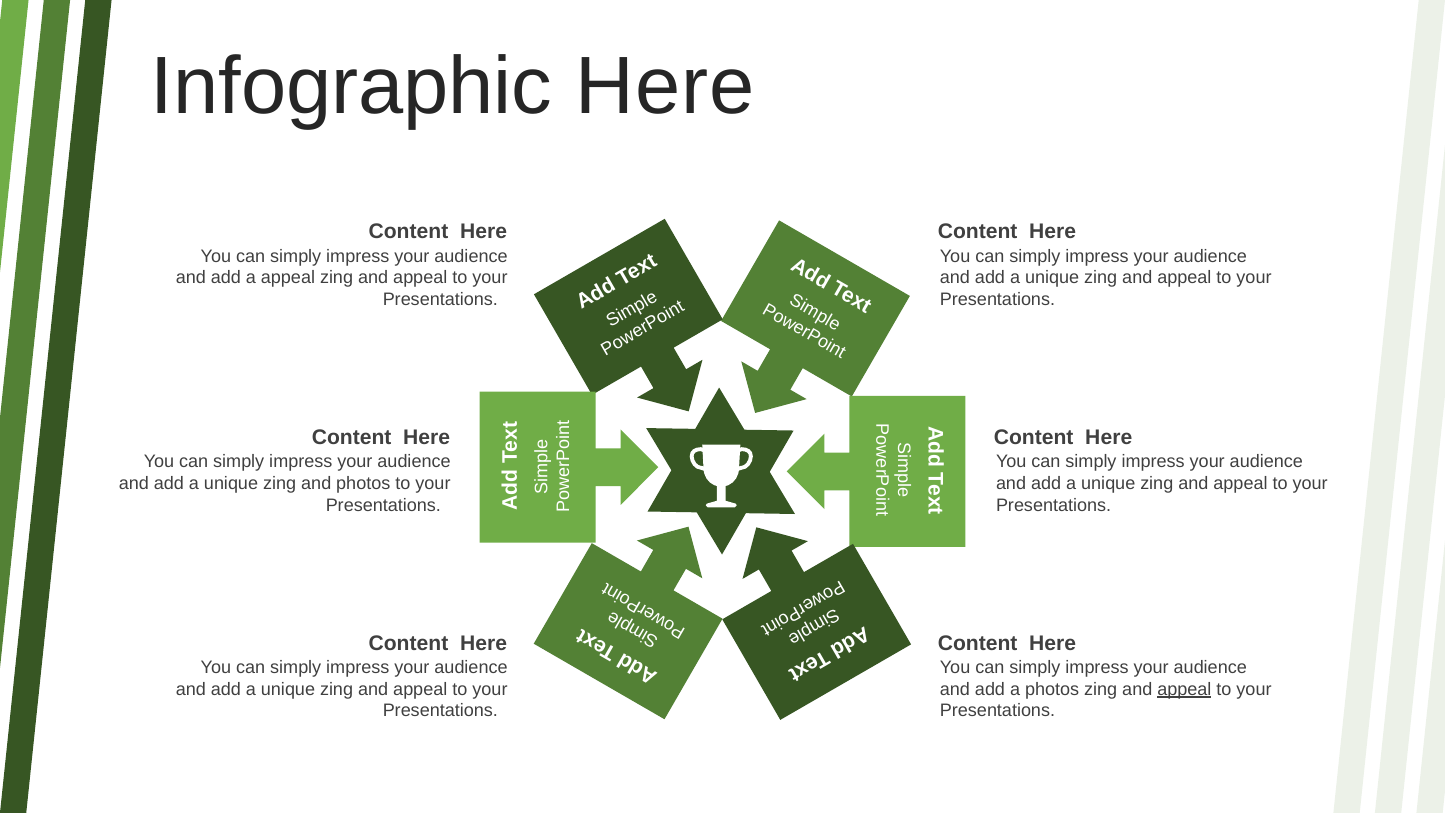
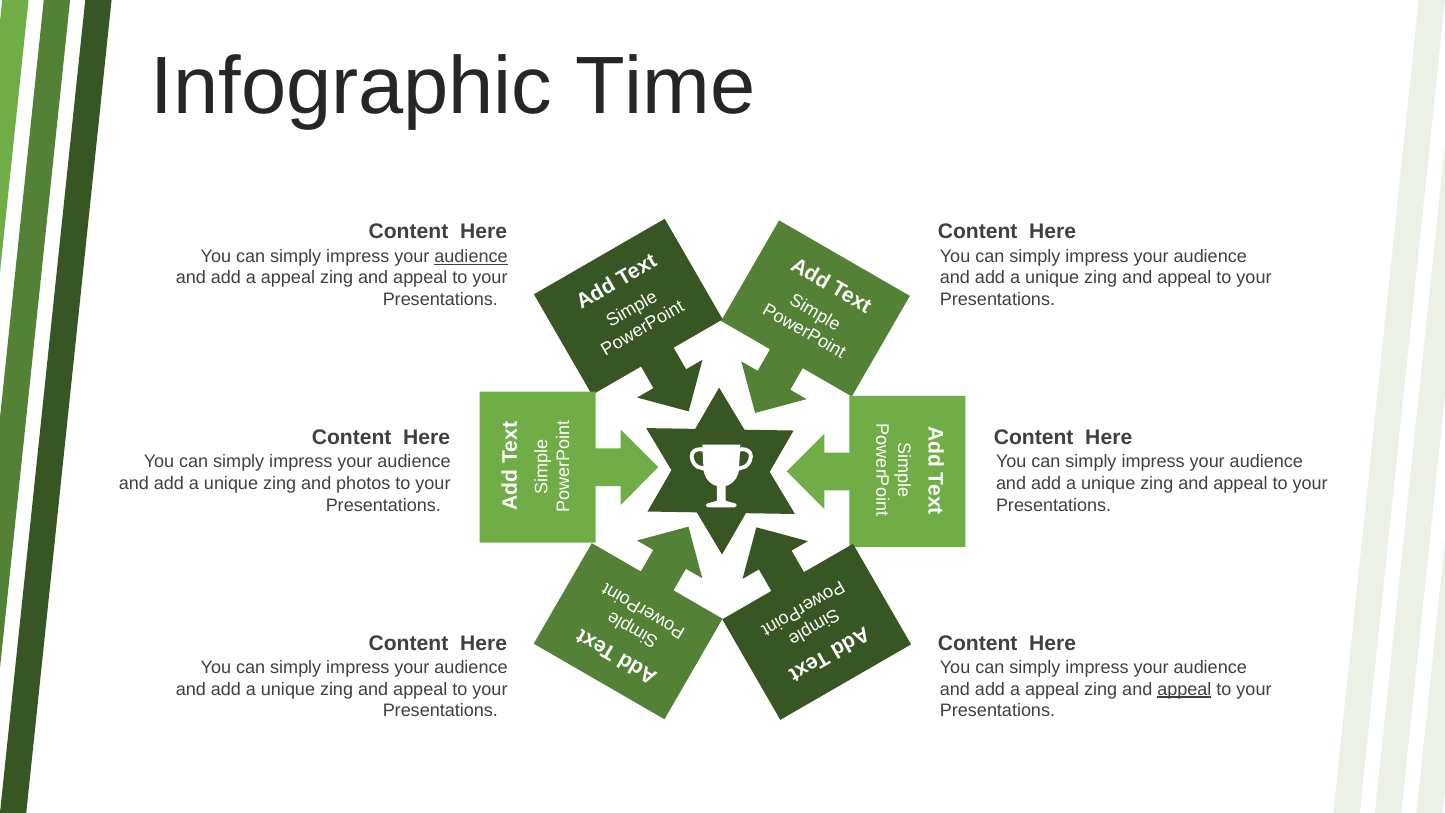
Infographic Here: Here -> Time (665, 86)
audience underline: none -> present (471, 256)
photos: photos -> appeal (1052, 689)
